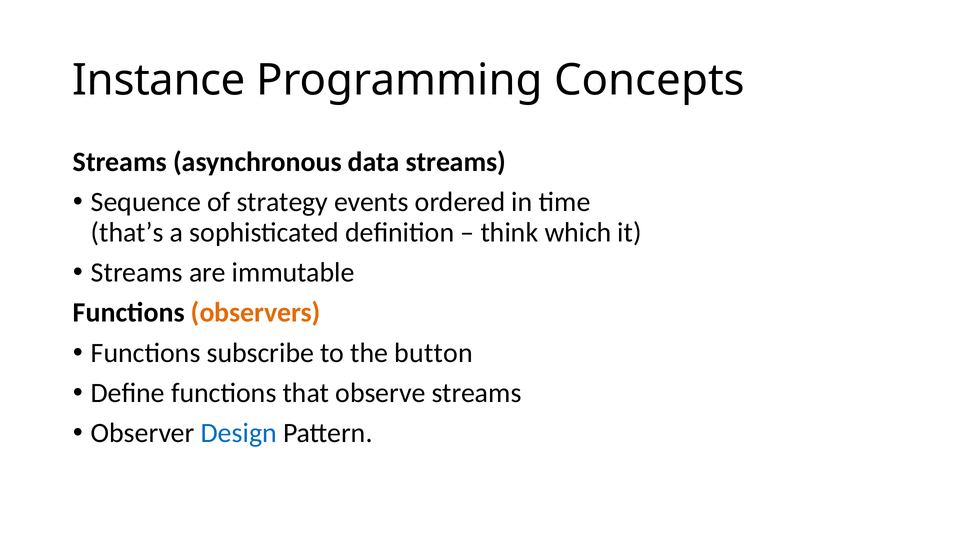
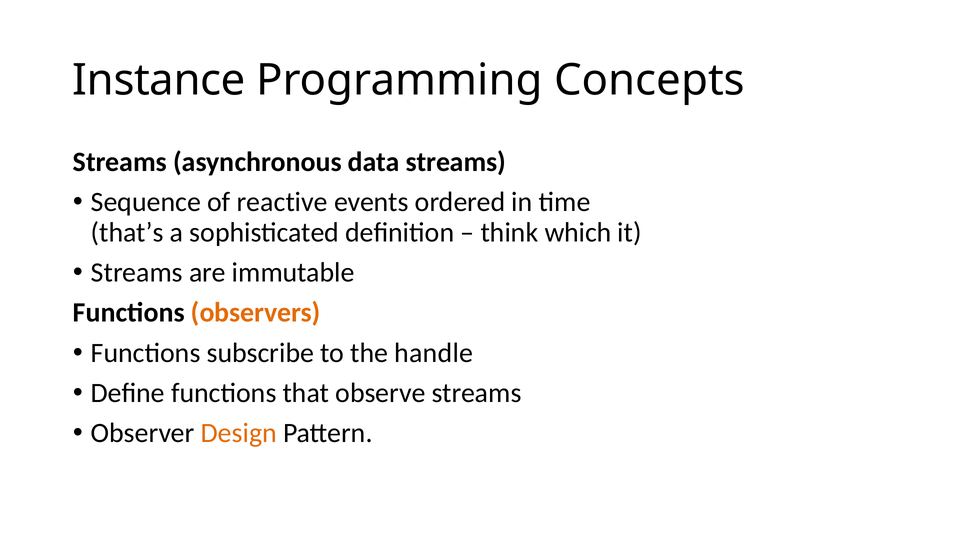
strategy: strategy -> reactive (282, 202)
button: button -> handle (434, 352)
Design colour: blue -> orange (239, 433)
